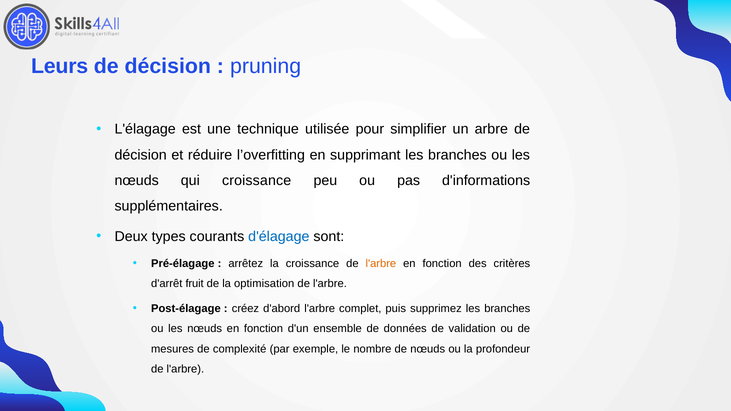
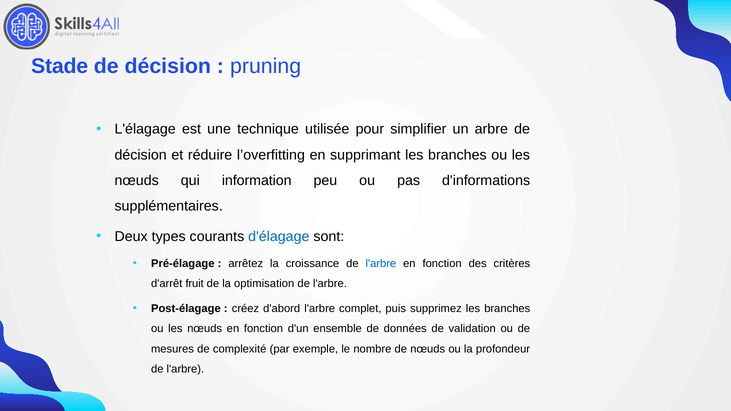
Leurs: Leurs -> Stade (60, 66)
qui croissance: croissance -> information (257, 181)
l'arbre colour: orange -> blue (381, 264)
